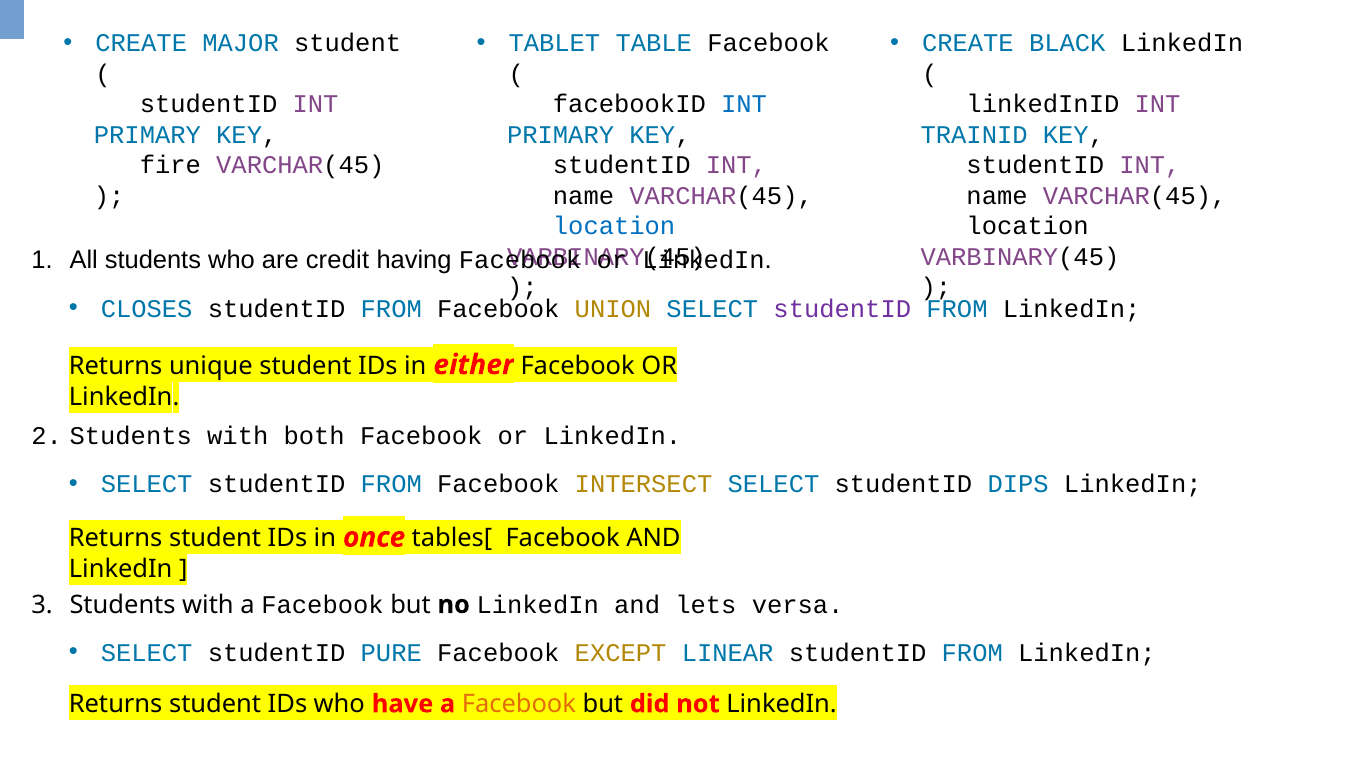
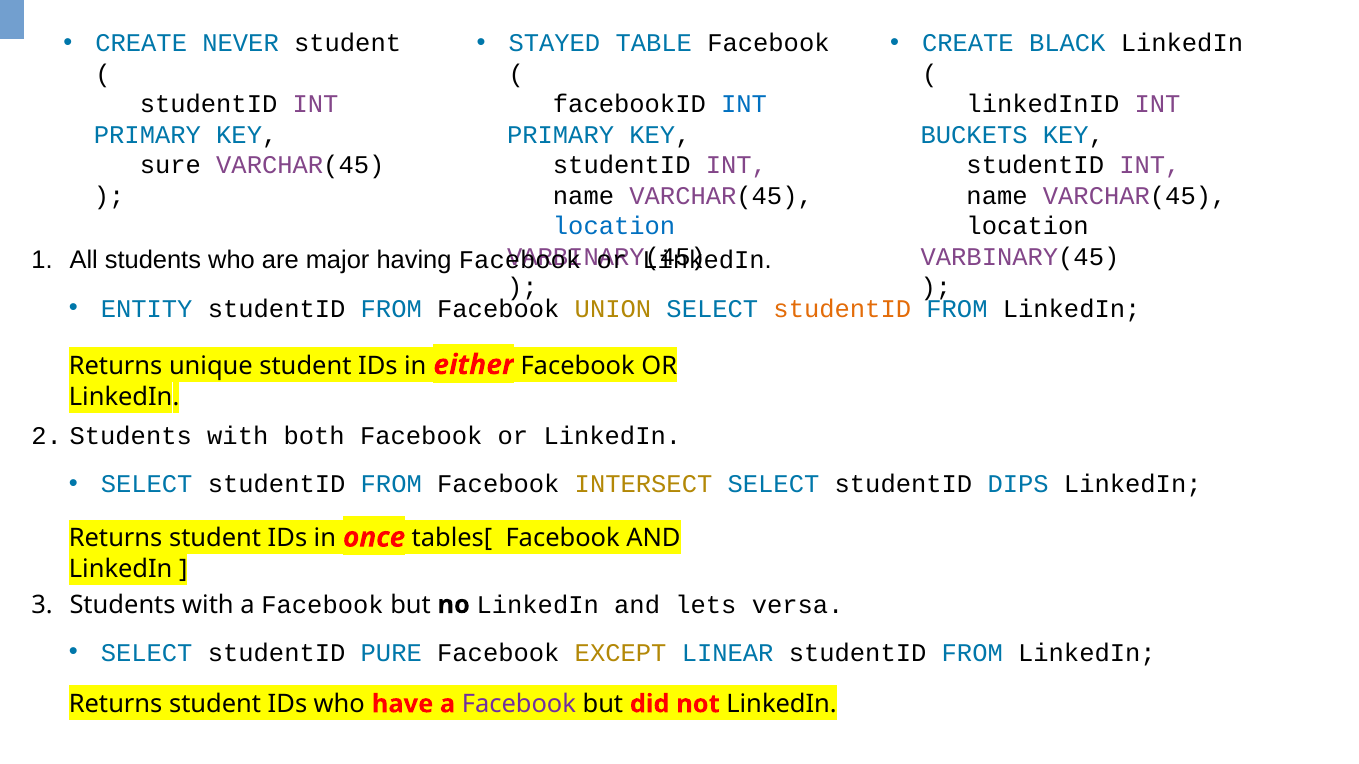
MAJOR: MAJOR -> NEVER (241, 43)
TABLET: TABLET -> STAYED (554, 43)
TRAINID: TRAINID -> BUCKETS (974, 135)
fire: fire -> sure (170, 165)
credit: credit -> major (338, 261)
CLOSES: CLOSES -> ENTITY (147, 309)
studentID colour: purple -> orange (842, 309)
Facebook colour: orange -> purple (519, 704)
